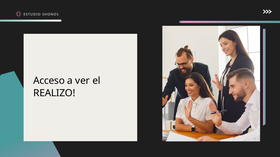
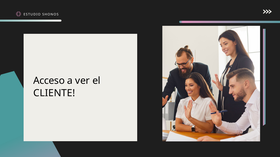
REALIZO: REALIZO -> CLIENTE (54, 93)
